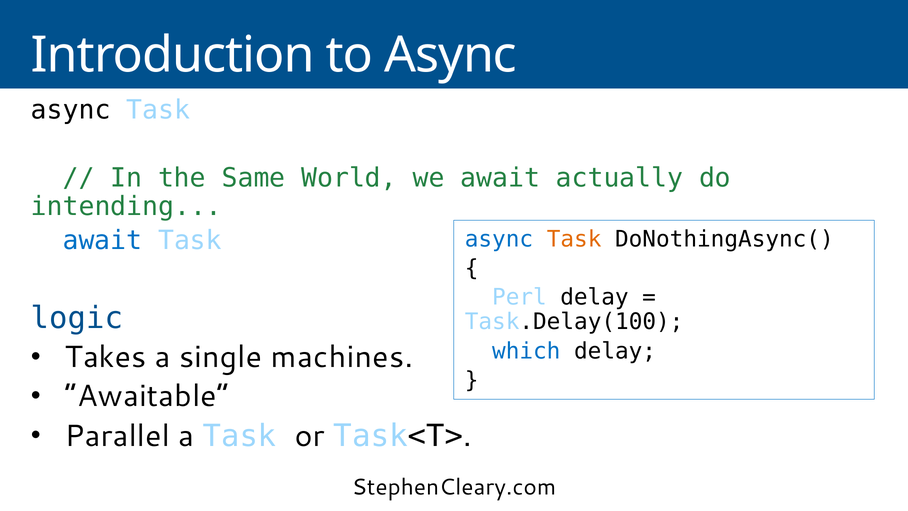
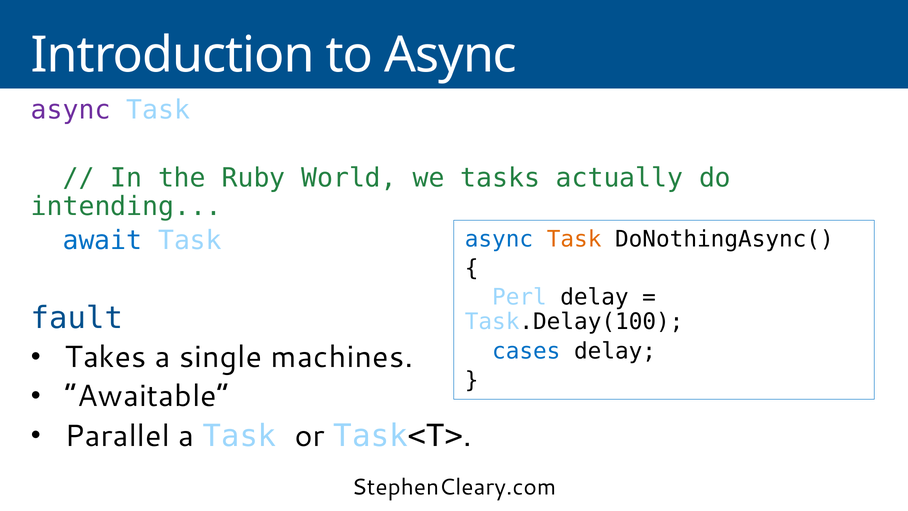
async colour: black -> purple (71, 110)
Same: Same -> Ruby (254, 178)
we await: await -> tasks (500, 178)
logic: logic -> fault (77, 318)
which: which -> cases (526, 351)
